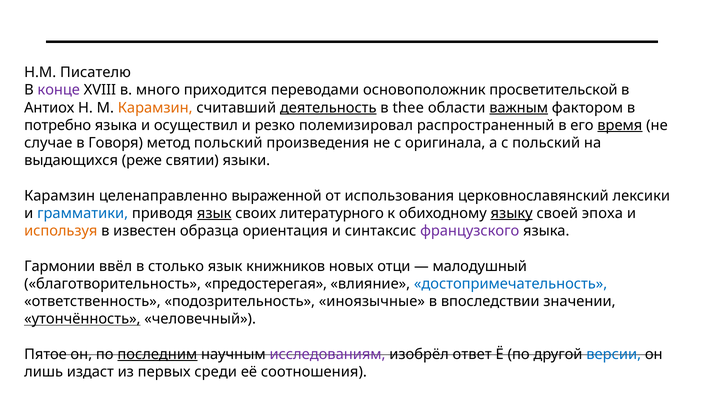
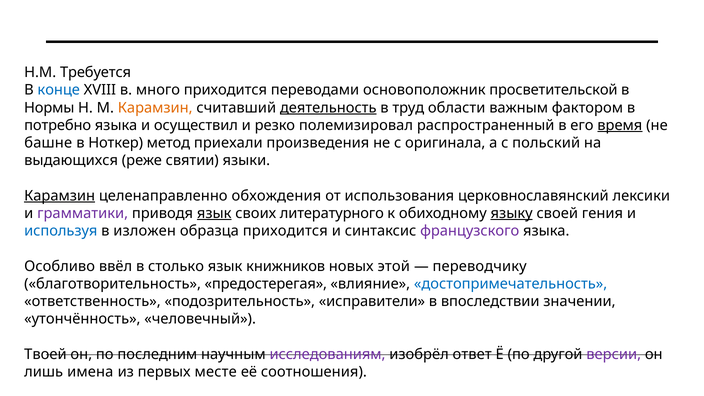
Писателю: Писателю -> Требуется (96, 72)
конце colour: purple -> blue (59, 90)
Антиох: Антиох -> Нормы (49, 108)
thee: thee -> труд (408, 108)
важным underline: present -> none (519, 108)
случае: случае -> башне (48, 143)
Говоря: Говоря -> Ноткер (116, 143)
метод польский: польский -> приехали (228, 143)
Карамзин underline: none -> present (60, 196)
выраженной: выраженной -> обхождения (276, 196)
грамматики colour: blue -> purple (83, 213)
эпоха: эпоха -> гения (602, 213)
используя colour: orange -> blue (61, 231)
известен: известен -> изложен (145, 231)
образца ориентация: ориентация -> приходится (285, 231)
Гармонии: Гармонии -> Особливо (60, 266)
отци: отци -> этой (394, 266)
малодушный: малодушный -> переводчику (480, 266)
иноязычные: иноязычные -> исправители (372, 301)
утончённость underline: present -> none (82, 319)
Пятое: Пятое -> Твоей (45, 354)
последним underline: present -> none (157, 354)
версии colour: blue -> purple (614, 354)
издаст: издаст -> имена (90, 372)
среди: среди -> месте (216, 372)
